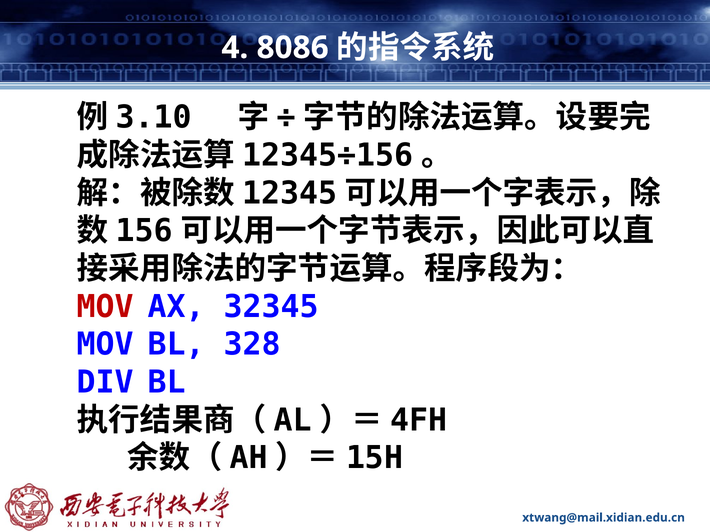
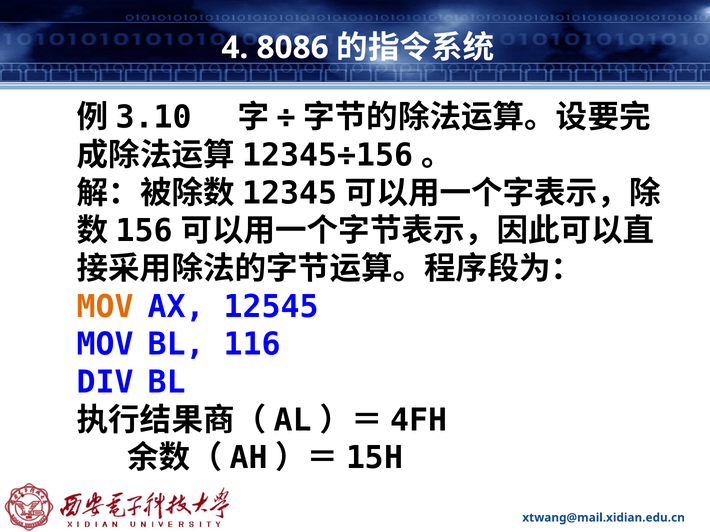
MOV colour: red -> orange (105, 307)
32345: 32345 -> 12545 (271, 307)
328: 328 -> 116 (252, 345)
